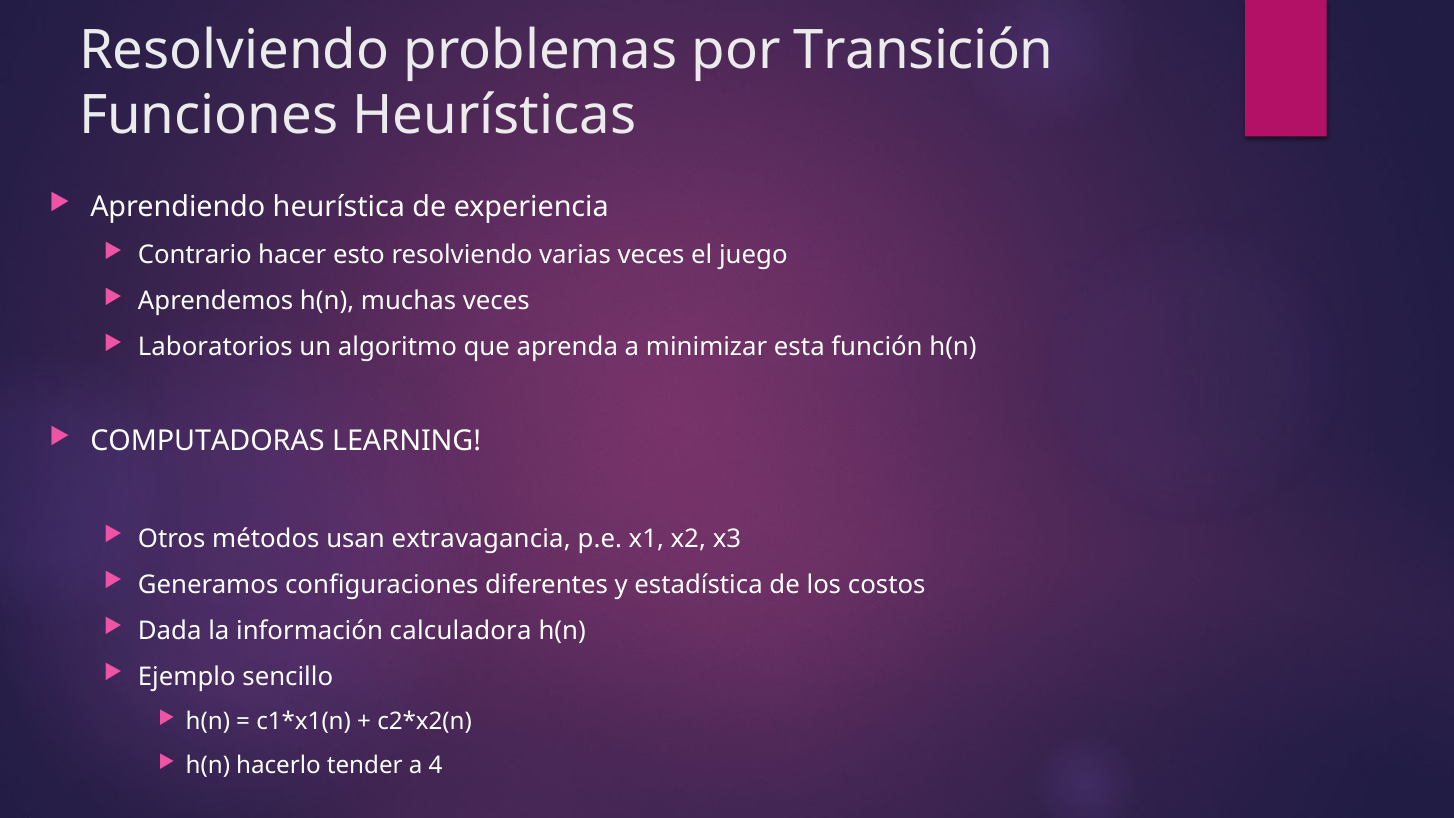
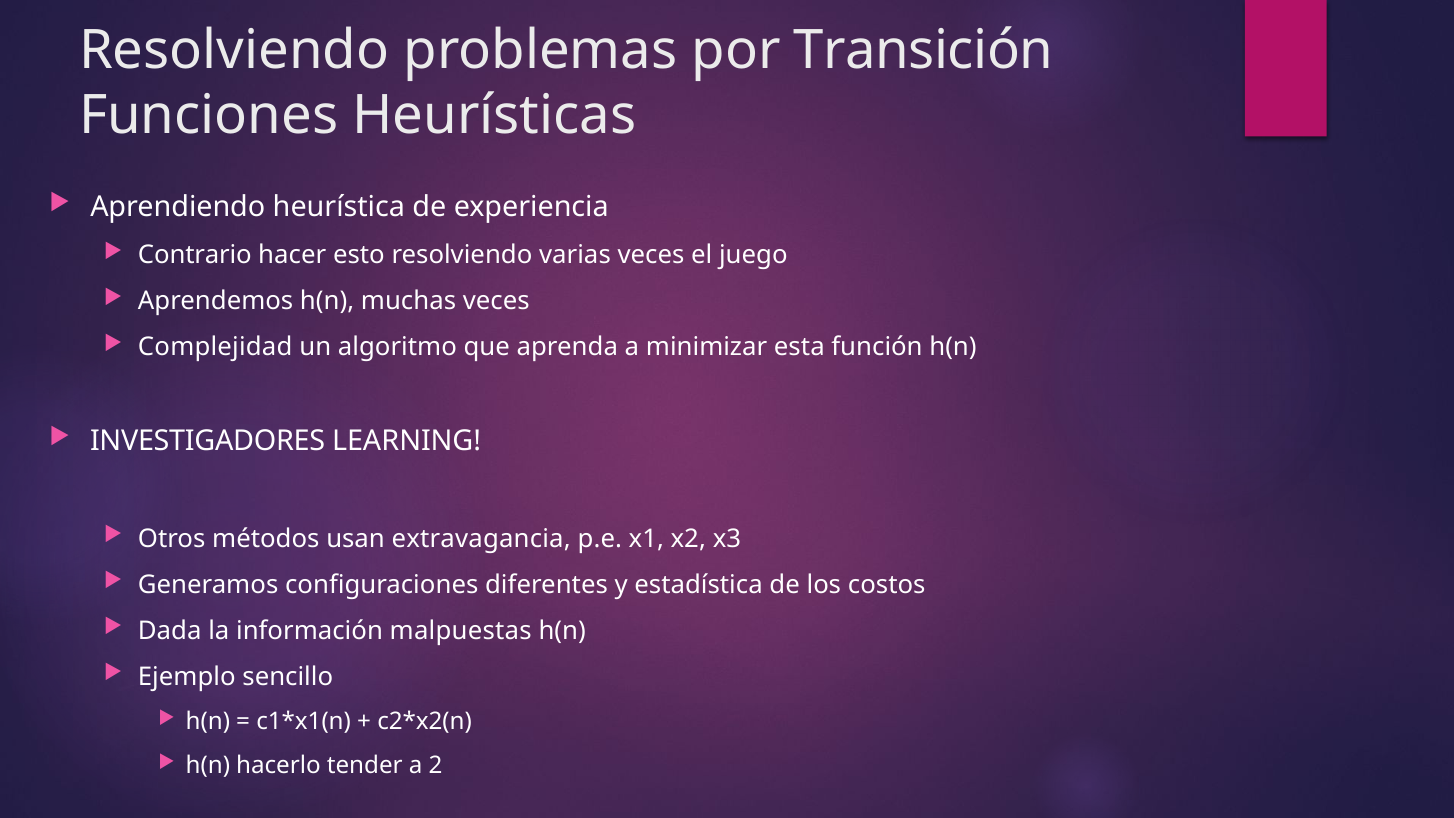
Laboratorios: Laboratorios -> Complejidad (215, 347)
COMPUTADORAS: COMPUTADORAS -> INVESTIGADORES (208, 441)
calculadora: calculadora -> malpuestas (461, 631)
4: 4 -> 2 (436, 766)
